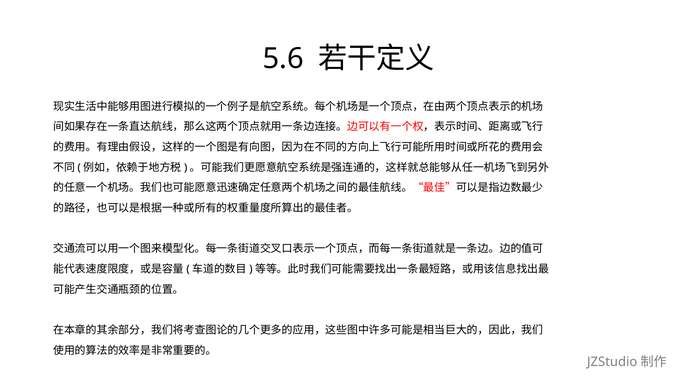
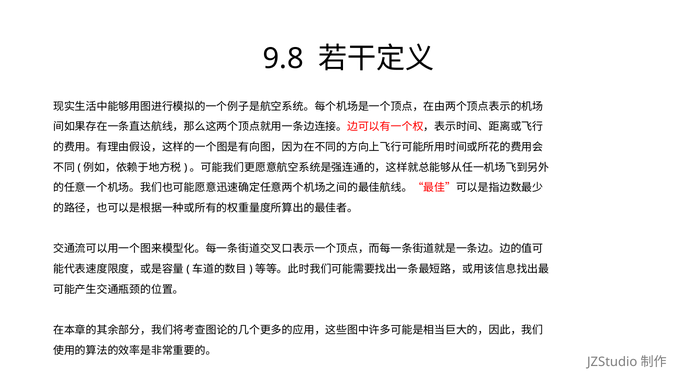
5.6: 5.6 -> 9.8 (283, 59)
